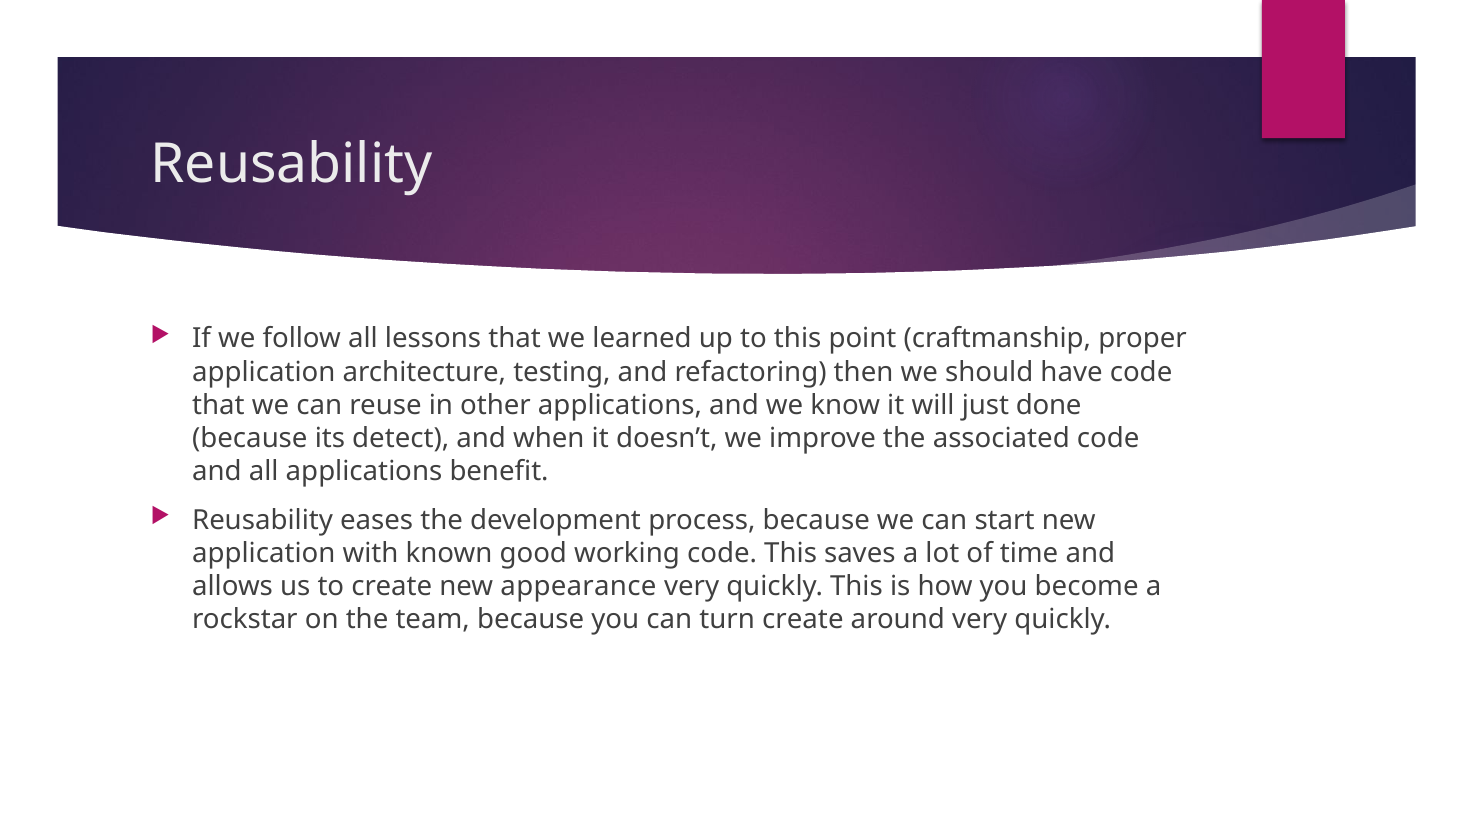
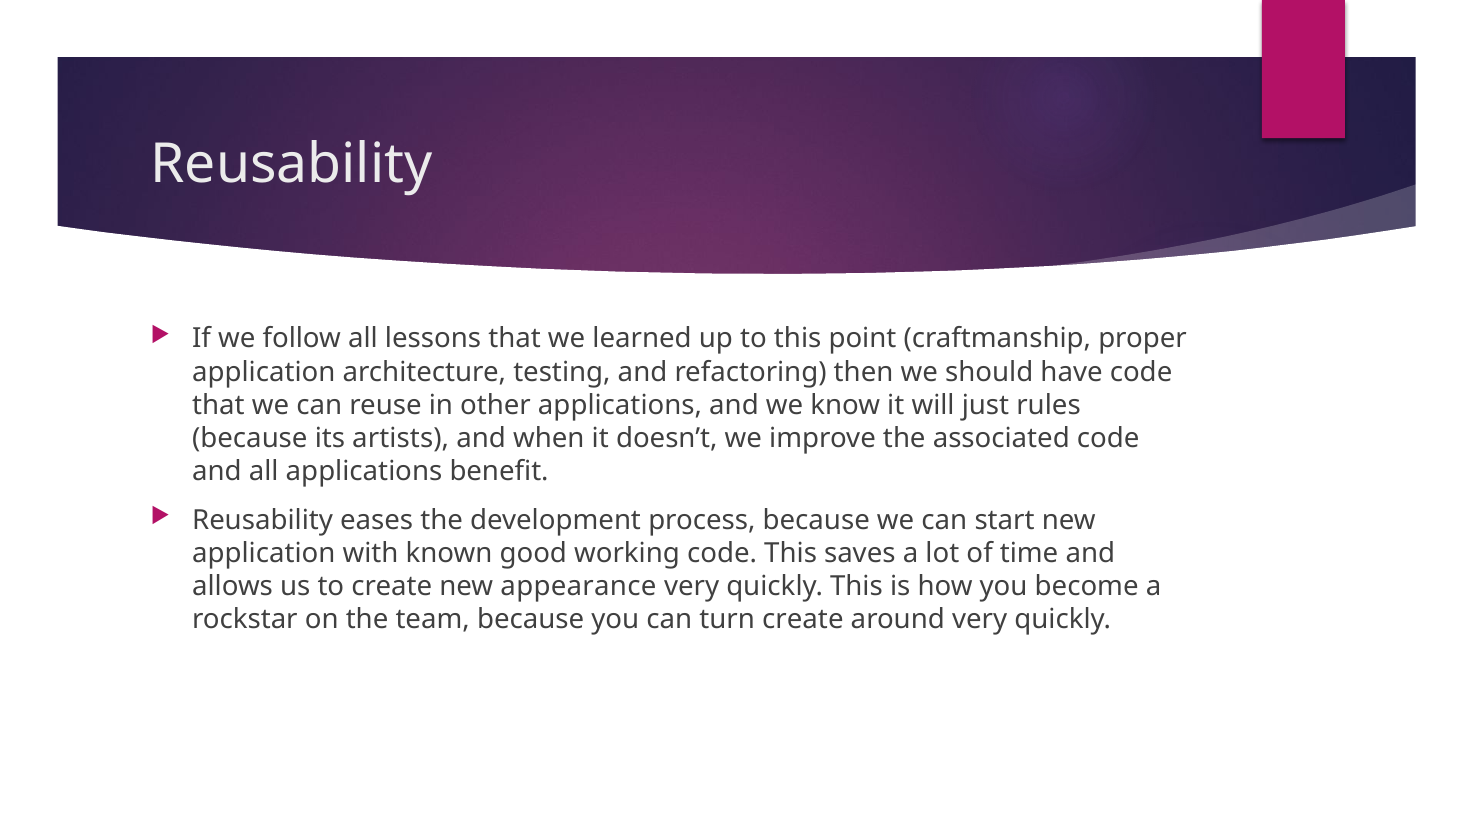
done: done -> rules (1049, 405)
detect: detect -> artists (401, 438)
